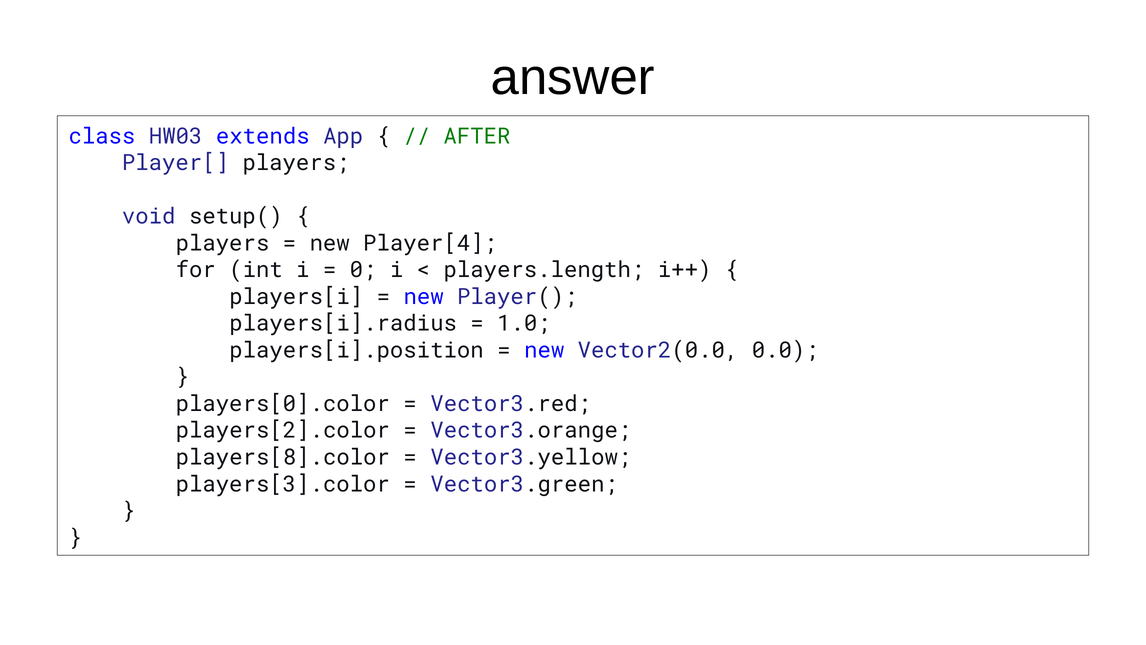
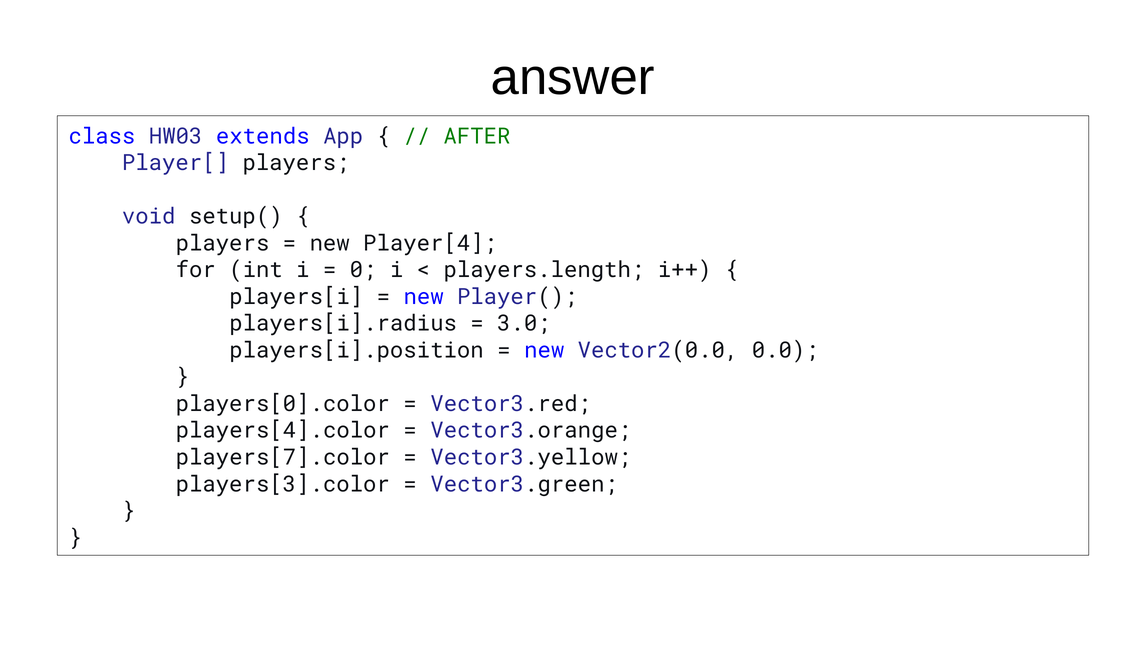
1.0: 1.0 -> 3.0 (524, 323)
players[2].color: players[2].color -> players[4].color (283, 430)
players[8].color: players[8].color -> players[7].color (283, 457)
